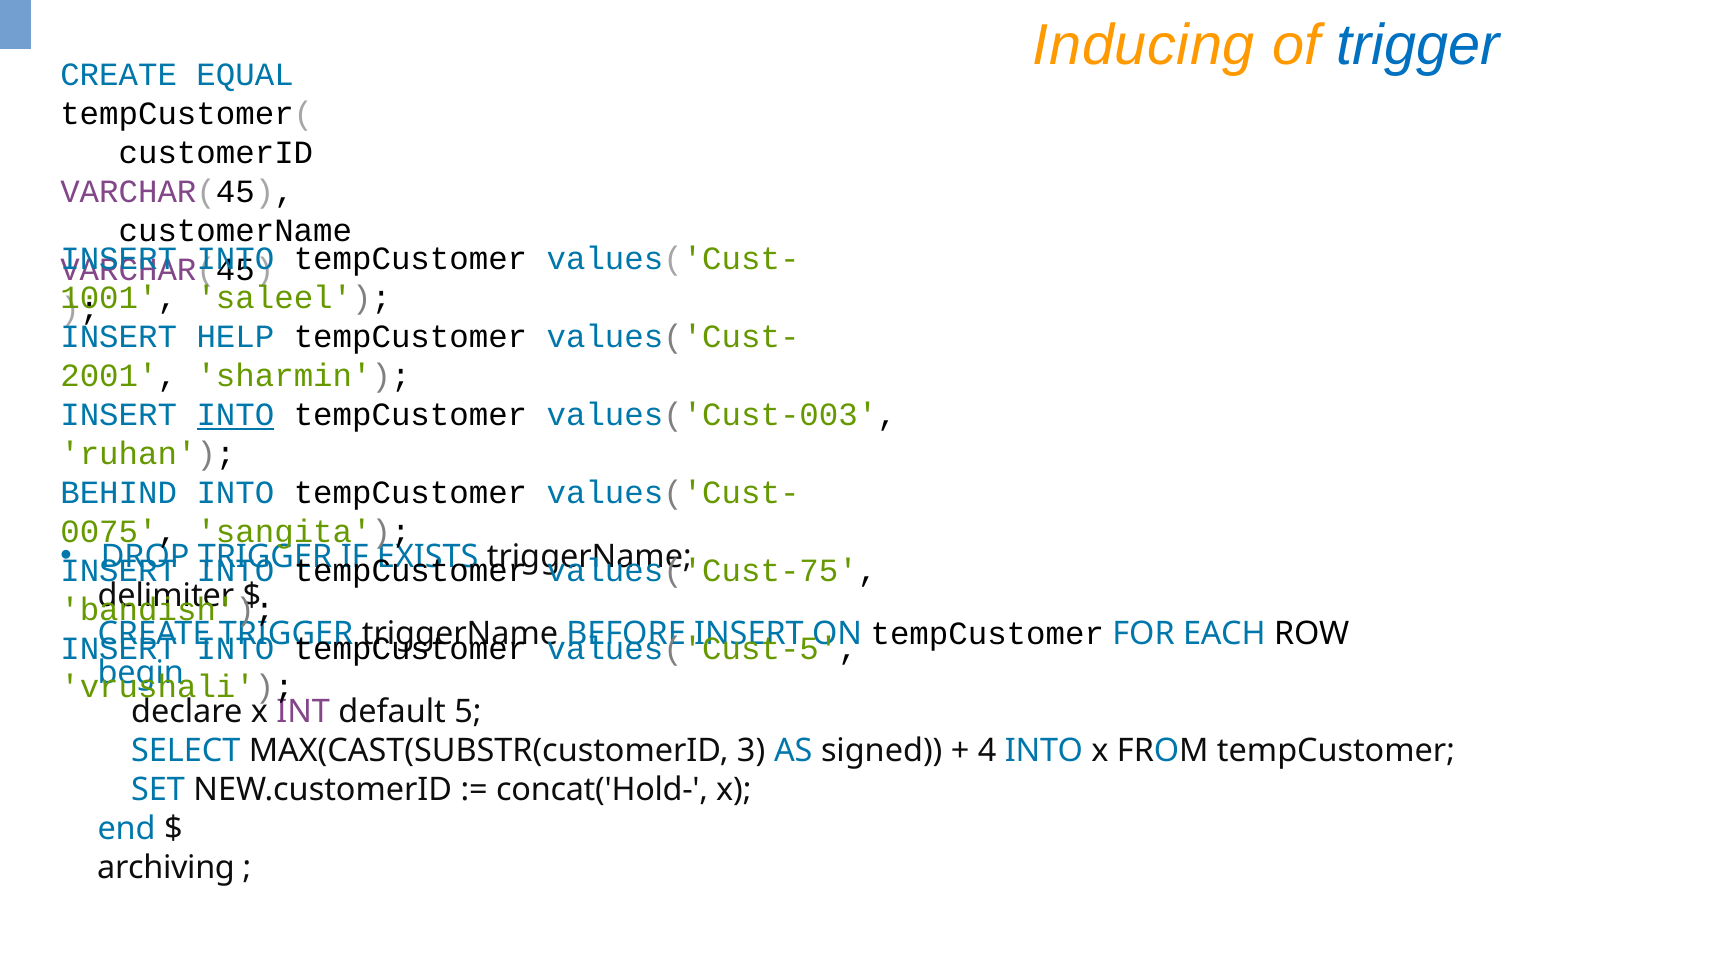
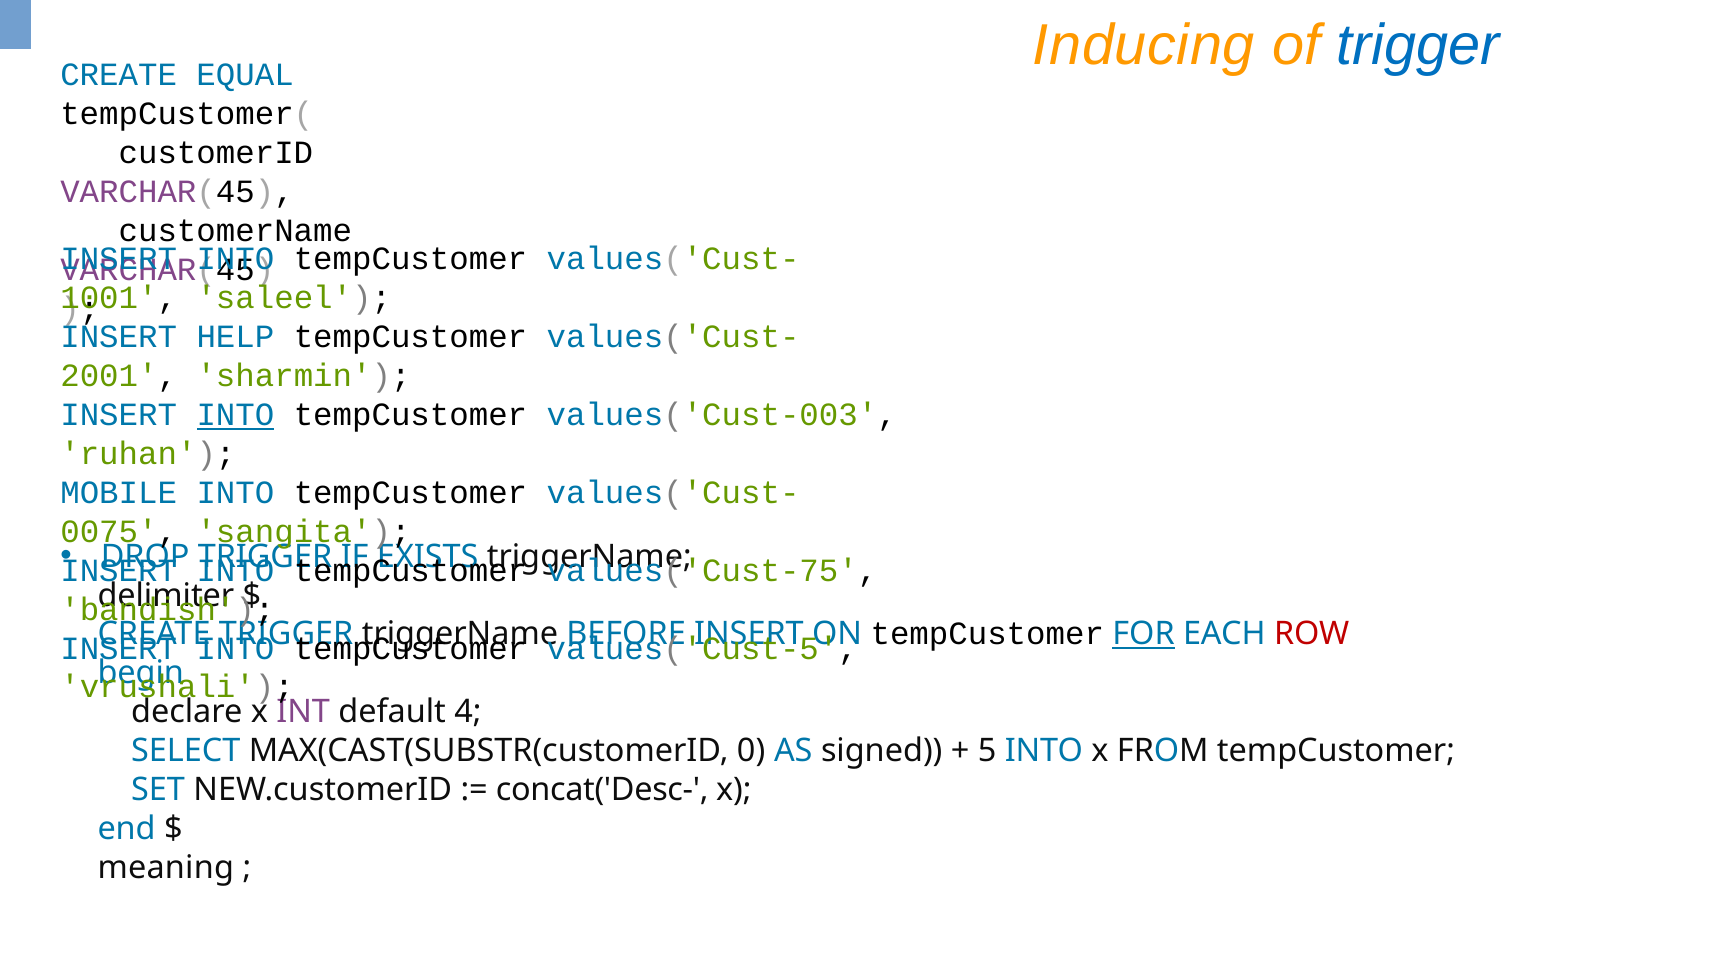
BEHIND: BEHIND -> MOBILE (119, 492)
FOR underline: none -> present (1144, 634)
ROW colour: black -> red (1312, 634)
5: 5 -> 4 (468, 712)
3: 3 -> 0 (751, 751)
4: 4 -> 5 (987, 751)
concat('Hold-: concat('Hold- -> concat('Desc- (602, 790)
archiving: archiving -> meaning (166, 867)
